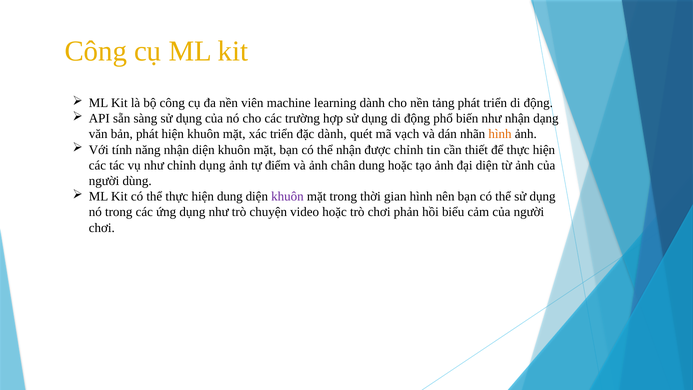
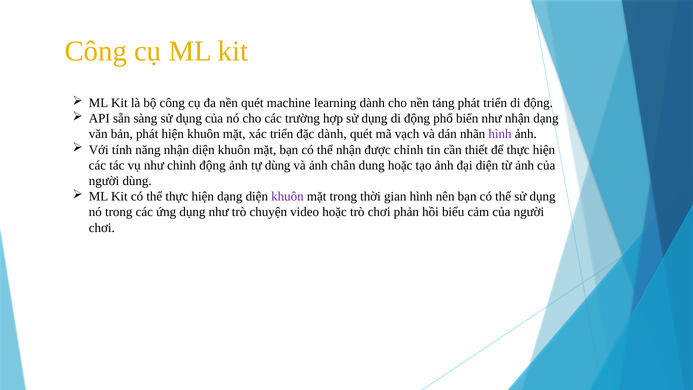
nền viên: viên -> quét (252, 103)
hình colour: orange -> purple (500, 134)
chỉnh dụng: dụng -> động (213, 165)
tự điểm: điểm -> dùng (278, 165)
hiện dung: dung -> dạng (230, 196)
